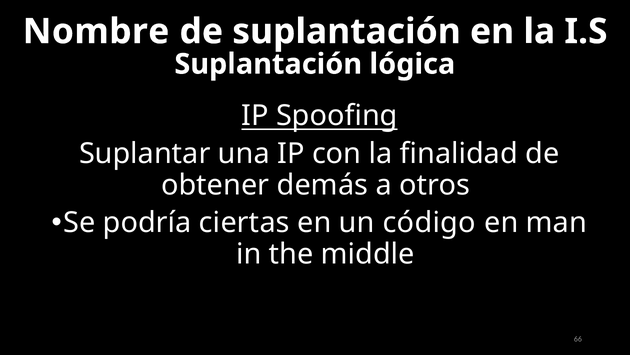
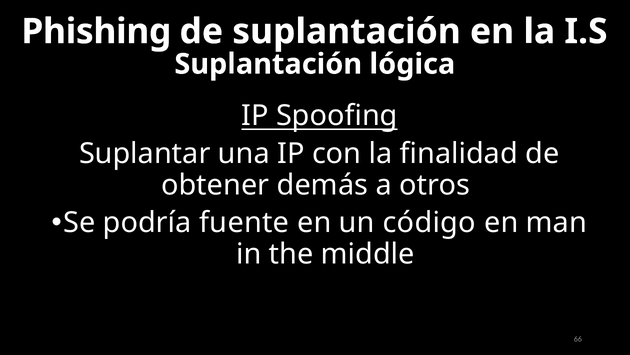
Nombre: Nombre -> Phishing (96, 31)
ciertas: ciertas -> fuente (244, 222)
